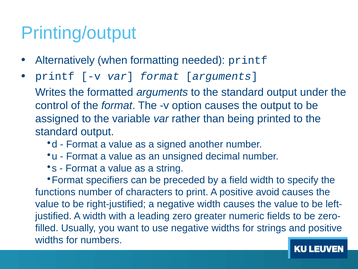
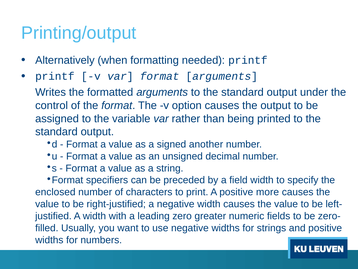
functions: functions -> enclosed (55, 192)
avoid: avoid -> more (267, 192)
